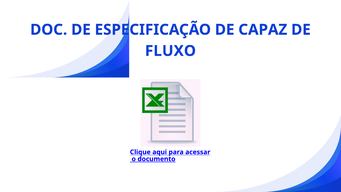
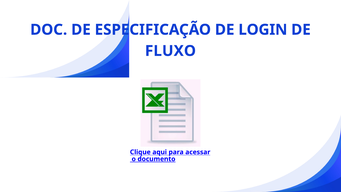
CAPAZ: CAPAZ -> LOGIN (263, 30)
